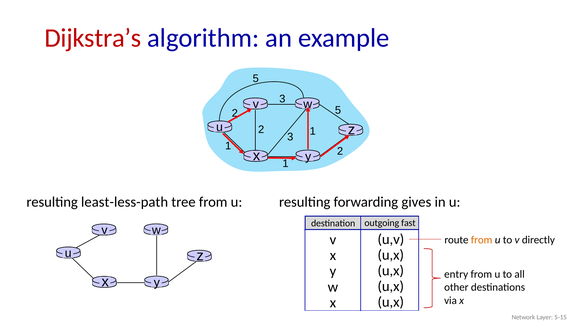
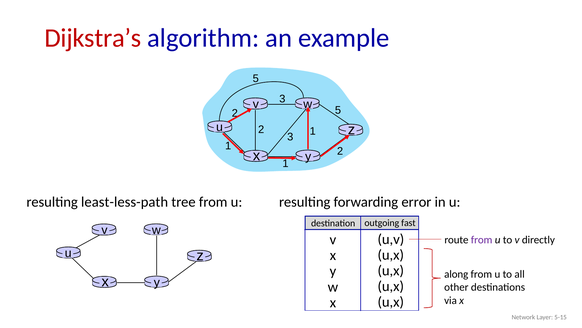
gives: gives -> error (416, 202)
from colour: orange -> purple (482, 239)
entry: entry -> along (456, 274)
